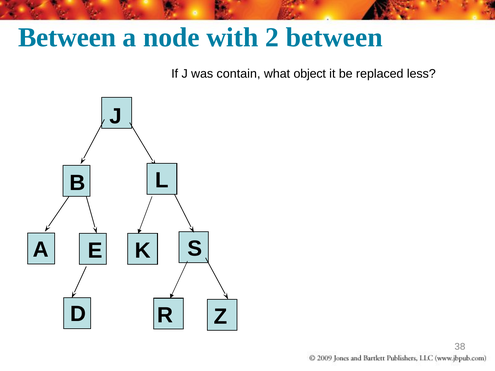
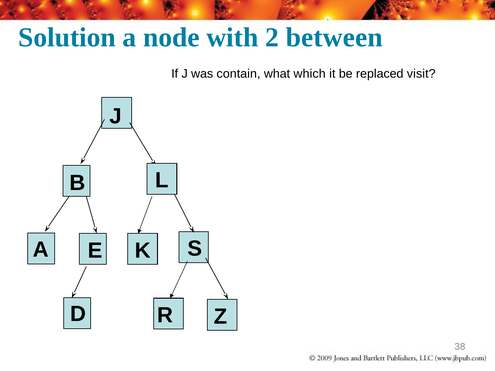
Between: Between -> Solution (67, 37)
object: object -> which (310, 74)
less: less -> visit (421, 74)
